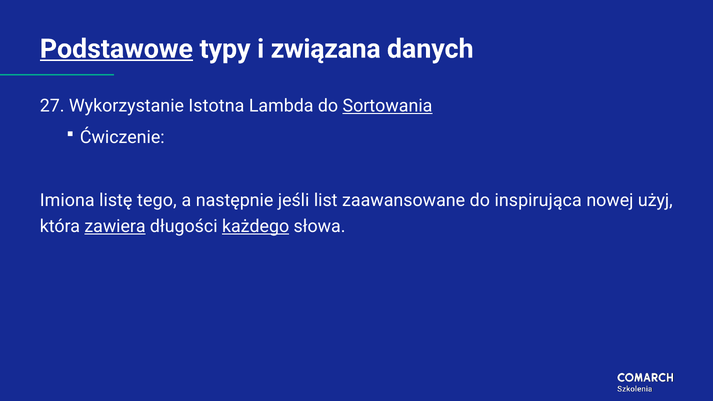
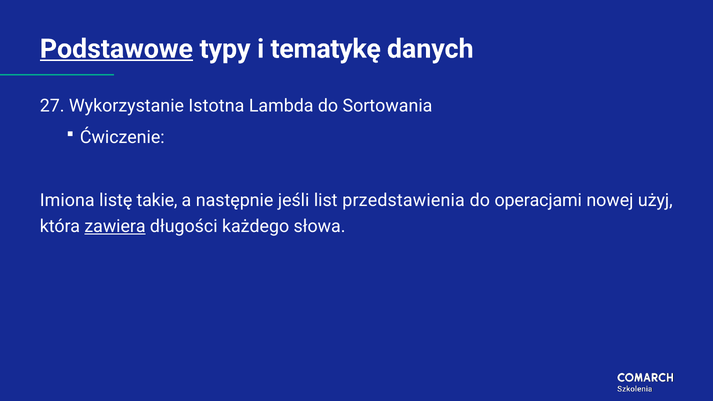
związana: związana -> tematykę (326, 49)
Sortowania underline: present -> none (387, 106)
tego: tego -> takie (157, 201)
zaawansowane: zaawansowane -> przedstawienia (404, 201)
inspirująca: inspirująca -> operacjami (538, 201)
każdego underline: present -> none (256, 226)
